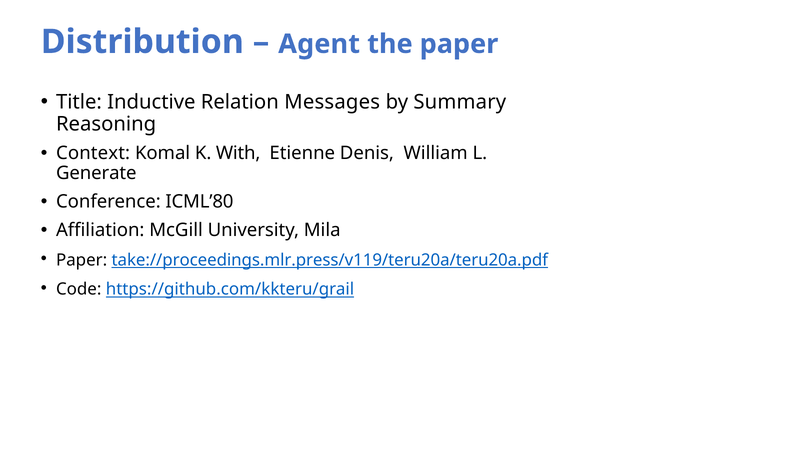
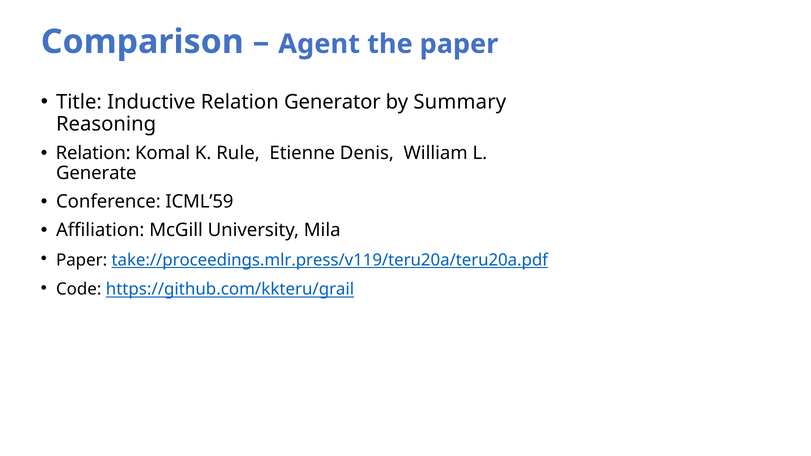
Distribution: Distribution -> Comparison (142, 42)
Messages: Messages -> Generator (332, 102)
Context: Context -> Relation (93, 153)
With: With -> Rule (238, 153)
ICML’80: ICML’80 -> ICML’59 (199, 202)
